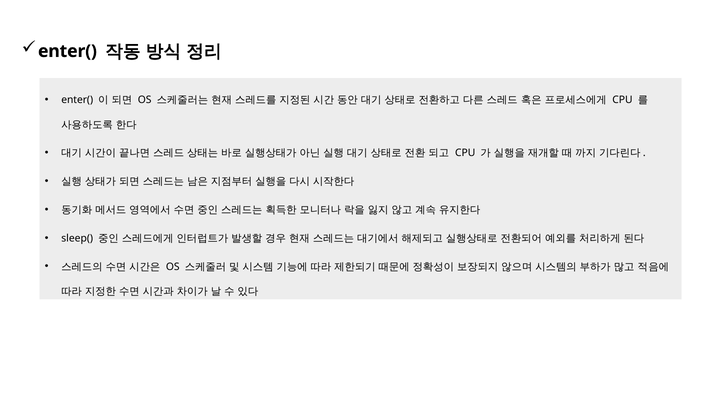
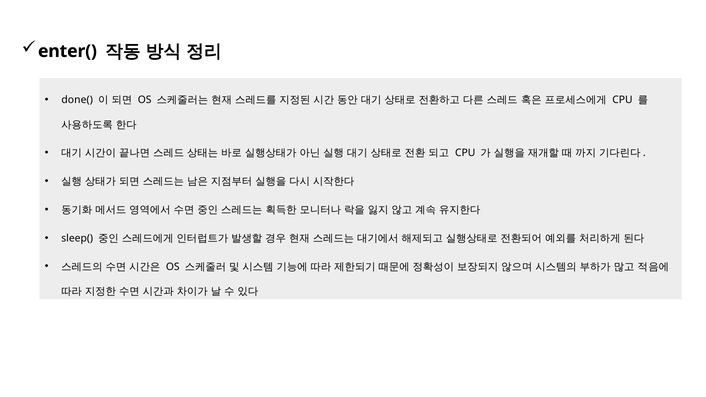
enter(: enter( -> done( (77, 100)
